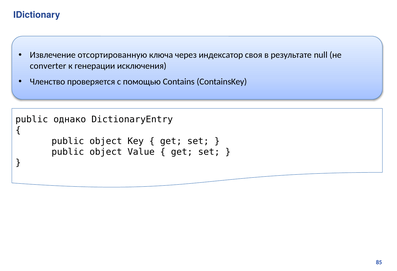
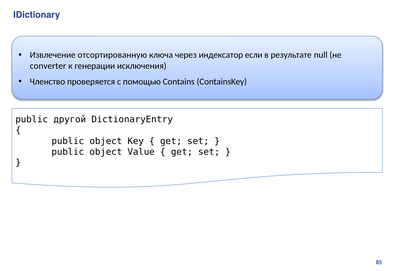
своя: своя -> если (254, 55)
однако: однако -> другой (70, 119)
